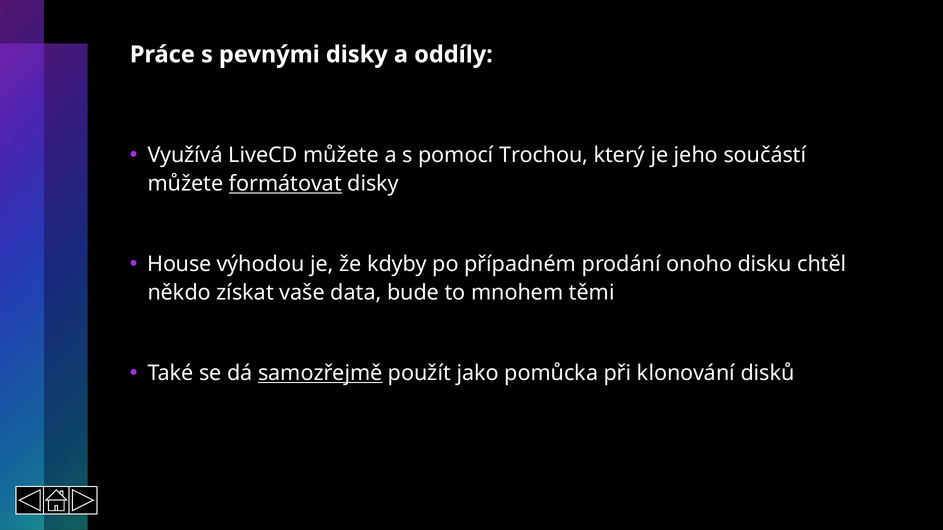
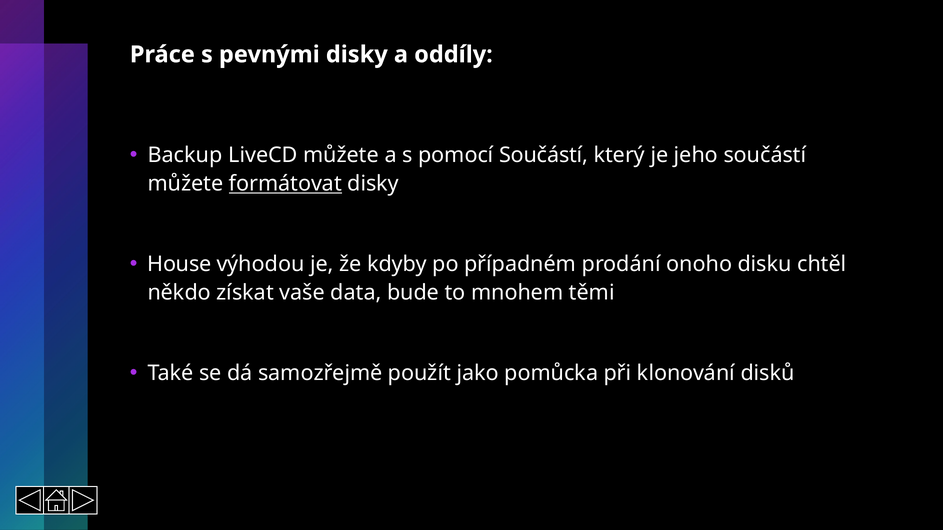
Využívá: Využívá -> Backup (185, 155)
pomocí Trochou: Trochou -> Součástí (544, 155)
samozřejmě underline: present -> none (320, 374)
